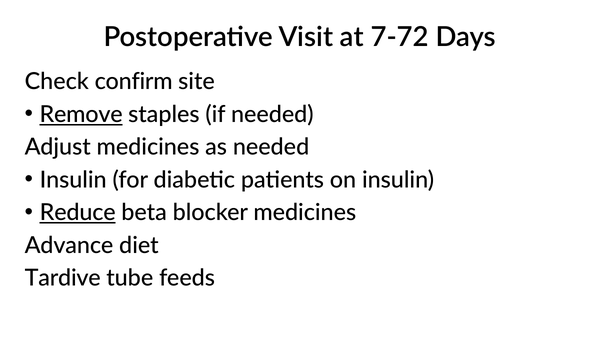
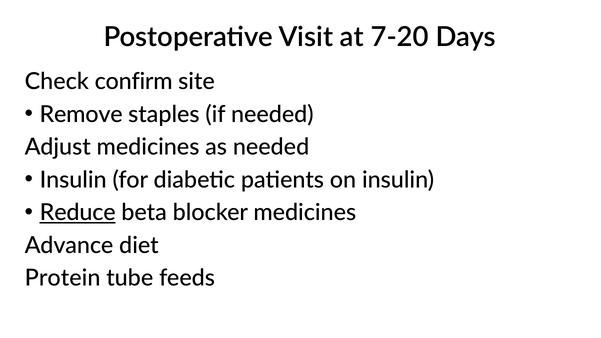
7-72: 7-72 -> 7-20 (400, 37)
Remove underline: present -> none (81, 115)
Tardive: Tardive -> Protein (63, 278)
